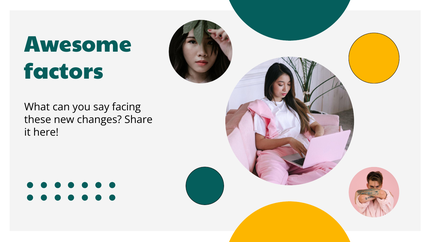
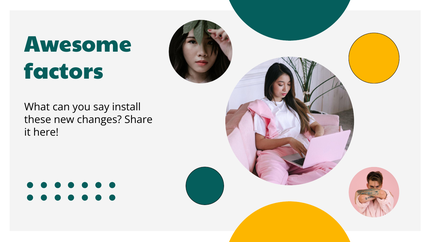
facing: facing -> install (126, 107)
